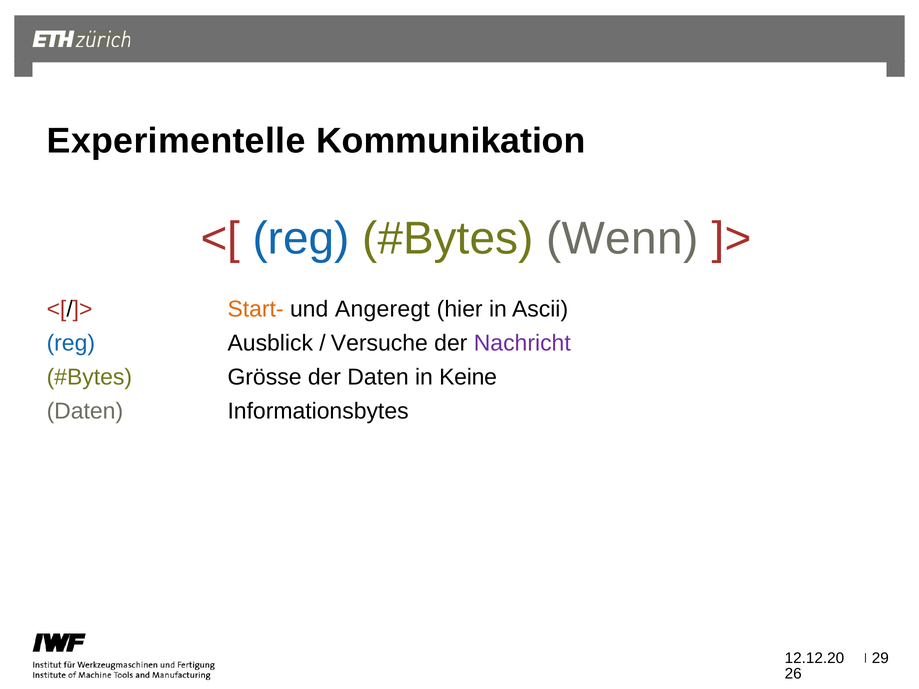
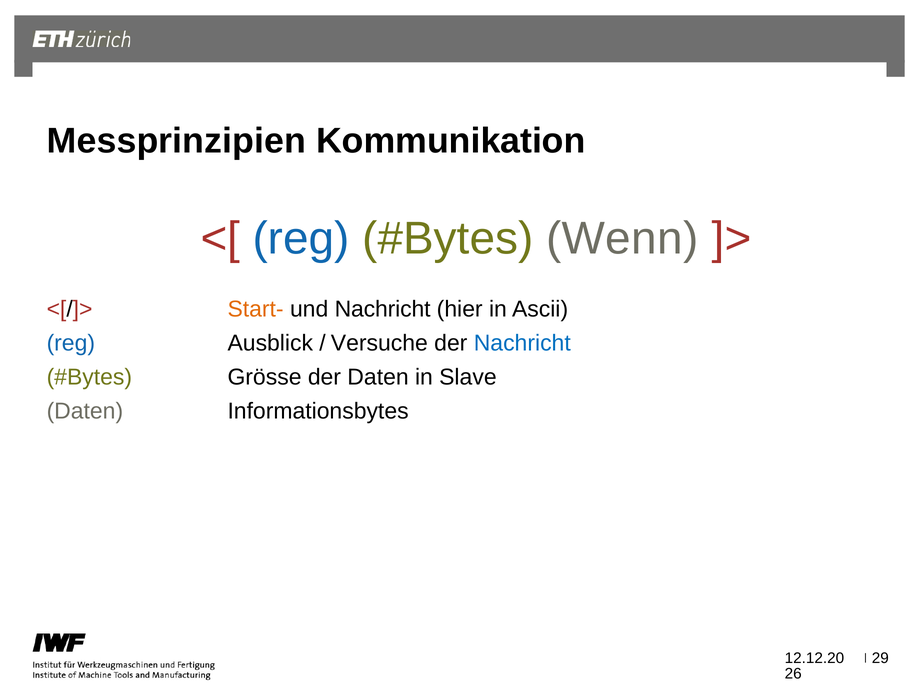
Experimentelle: Experimentelle -> Messprinzipien (176, 141)
und Angeregt: Angeregt -> Nachricht (383, 309)
Nachricht colour: purple -> blue (522, 343)
Keine: Keine -> Slave (468, 377)
